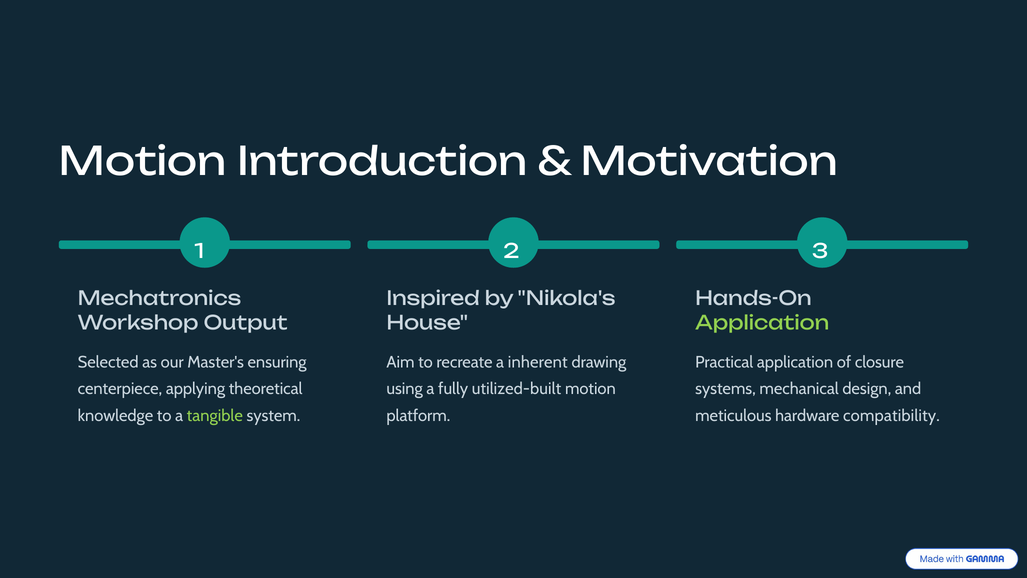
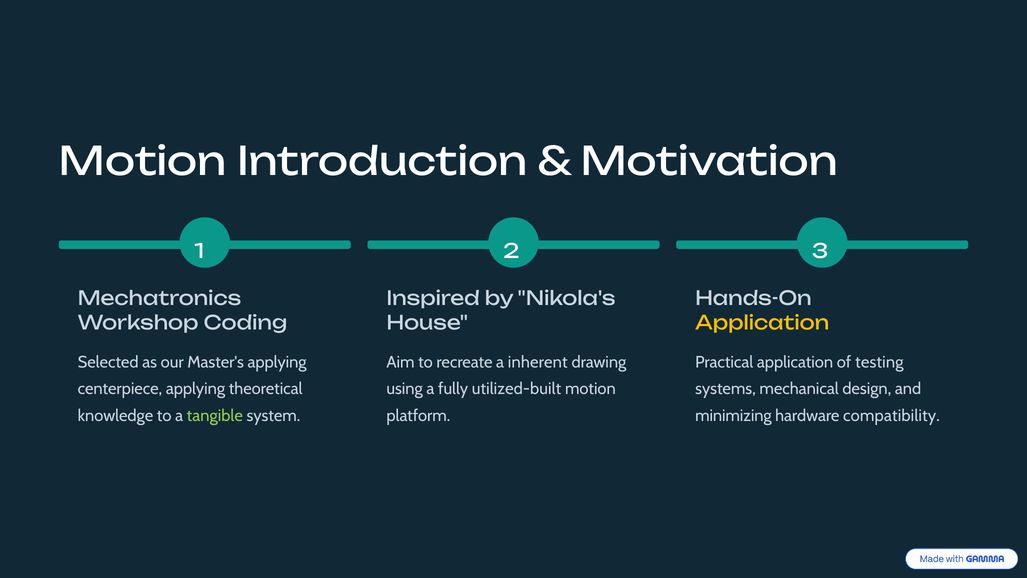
Output: Output -> Coding (246, 323)
Application colour: light green -> yellow (762, 323)
Master's ensuring: ensuring -> applying (277, 362)
closure: closure -> testing (879, 362)
meticulous: meticulous -> minimizing (733, 415)
